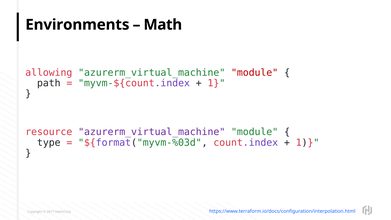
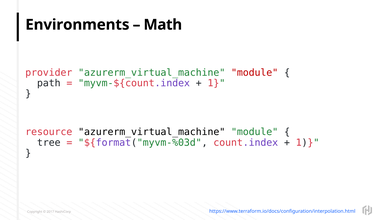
allowing: allowing -> provider (49, 73)
azurerm_virtual_machine colour: purple -> black (152, 132)
type: type -> tree (49, 143)
